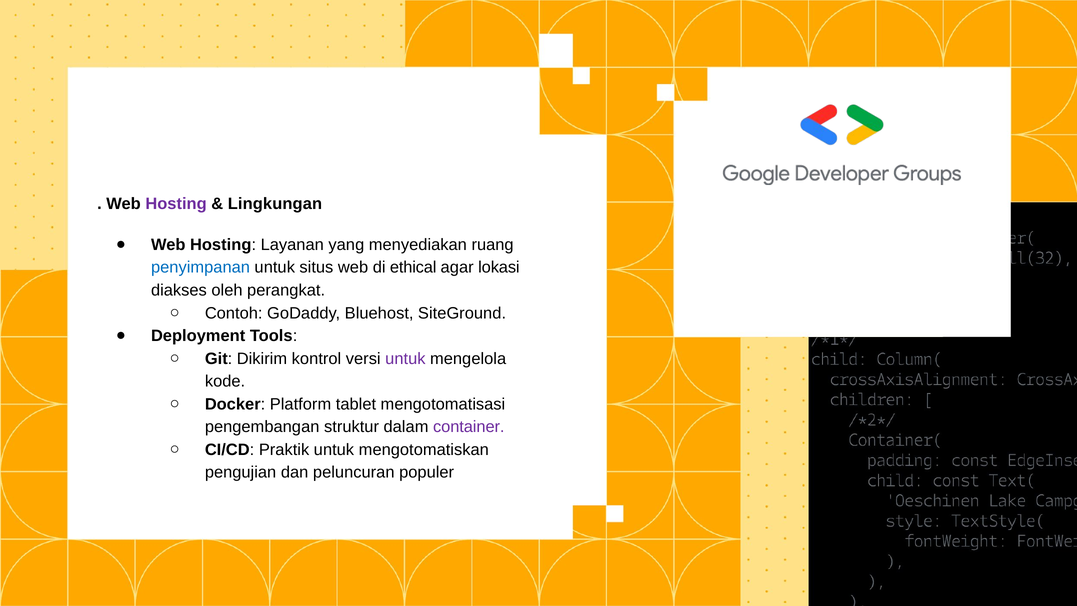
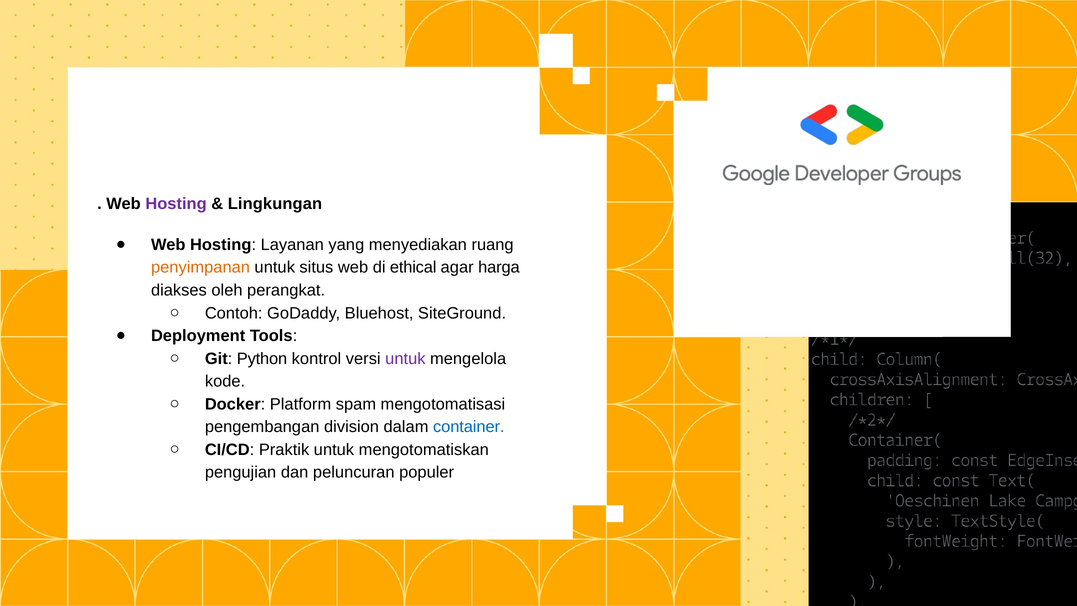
penyimpanan colour: blue -> orange (201, 267)
lokasi: lokasi -> harga (499, 267)
Dikirim: Dikirim -> Python (262, 359)
tablet: tablet -> spam (356, 404)
struktur: struktur -> division (352, 427)
container colour: purple -> blue (469, 427)
